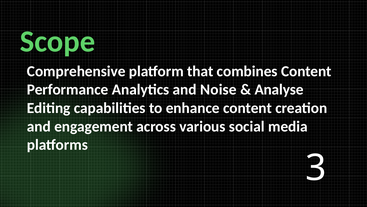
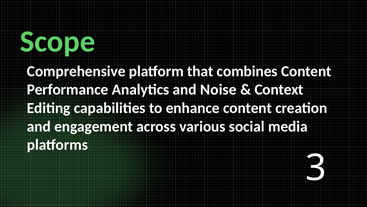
Analyse: Analyse -> Context (279, 89)
